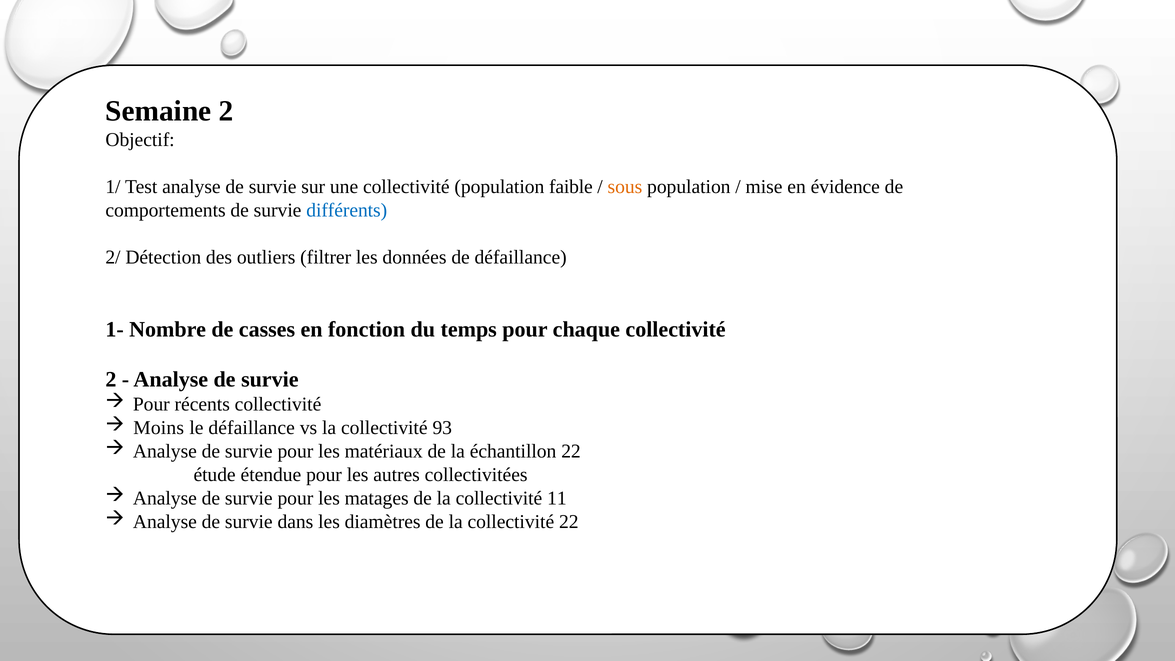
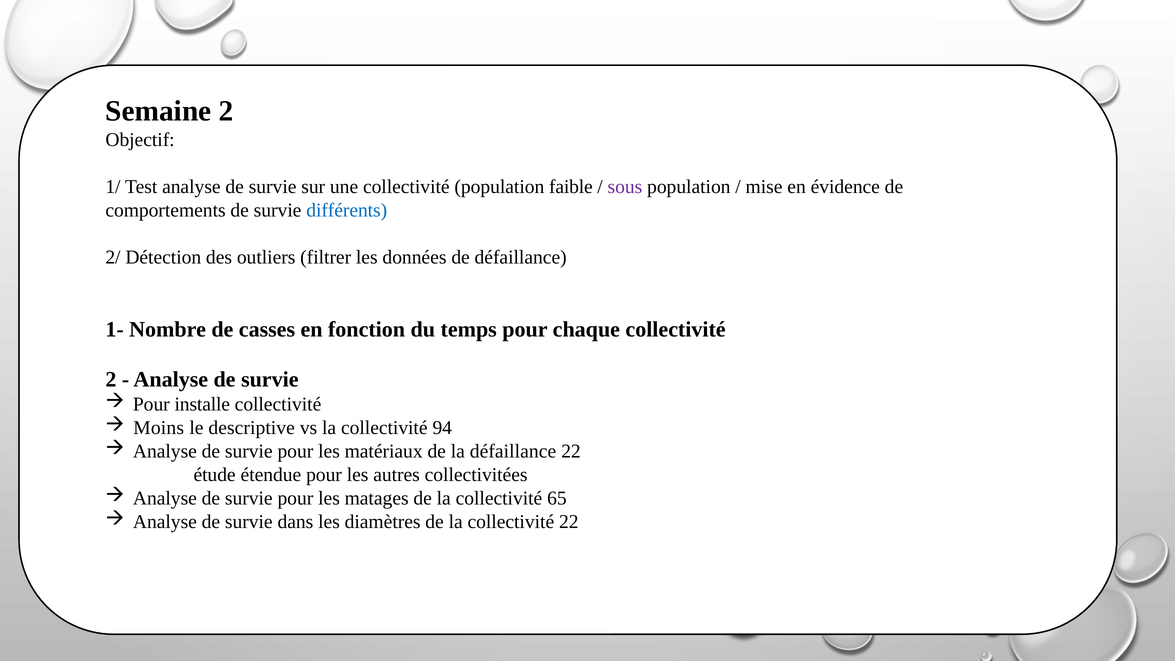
sous colour: orange -> purple (625, 187)
récents: récents -> installe (202, 404)
le défaillance: défaillance -> descriptive (252, 428)
93: 93 -> 94 (442, 428)
la échantillon: échantillon -> défaillance (513, 451)
11: 11 -> 65 (557, 498)
